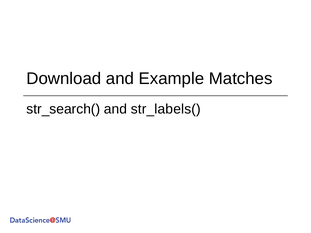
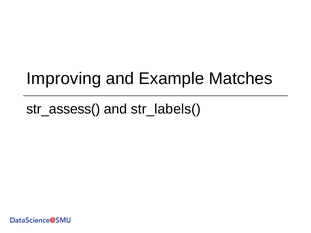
Download: Download -> Improving (64, 79)
str_search(: str_search( -> str_assess( (63, 109)
